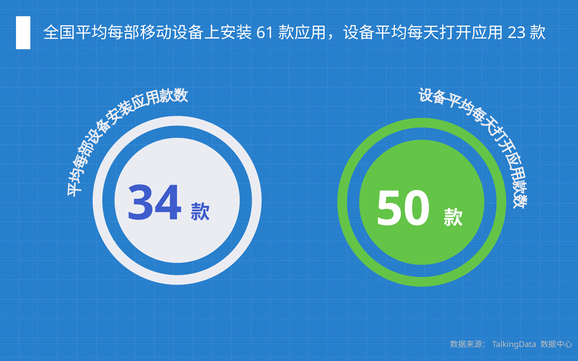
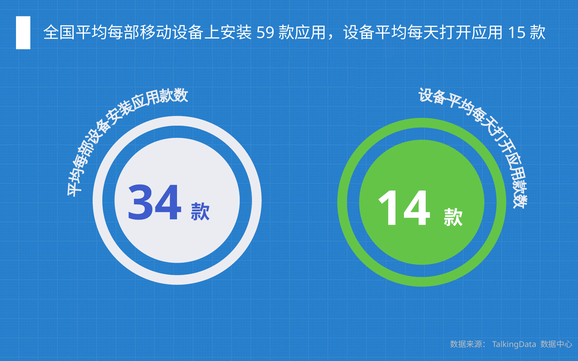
61: 61 -> 59 (265, 33)
23: 23 -> 15 (517, 33)
50: 50 -> 14 (403, 209)
